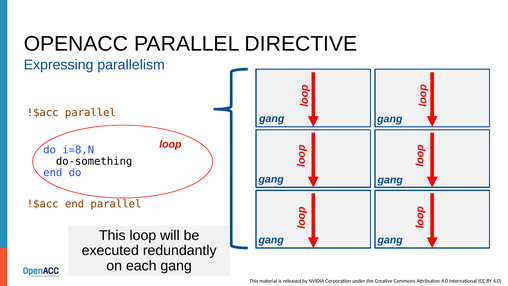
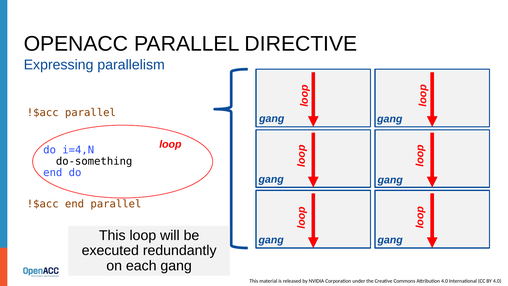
i=8,N: i=8,N -> i=4,N (78, 150)
